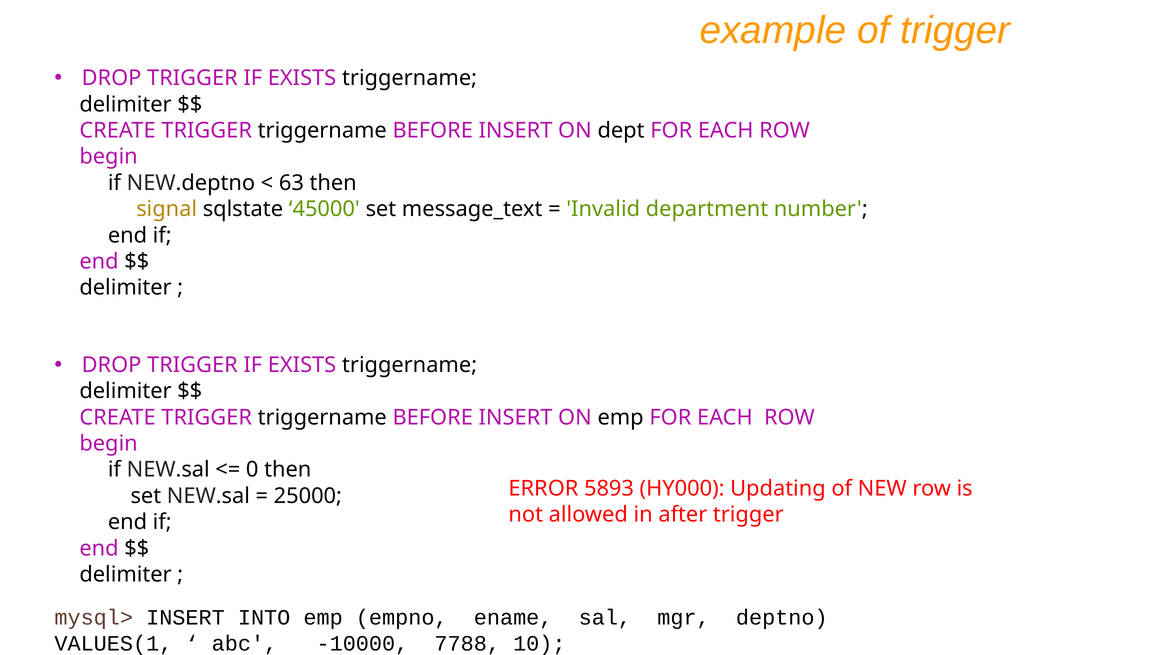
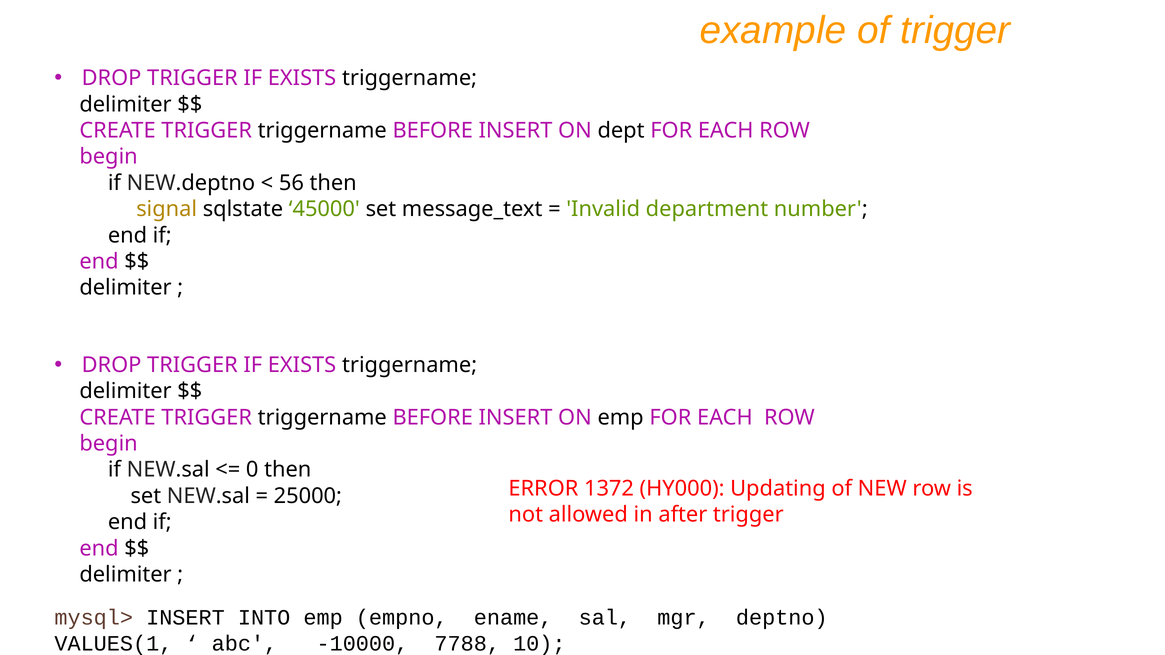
63: 63 -> 56 (291, 183)
5893: 5893 -> 1372 (609, 489)
